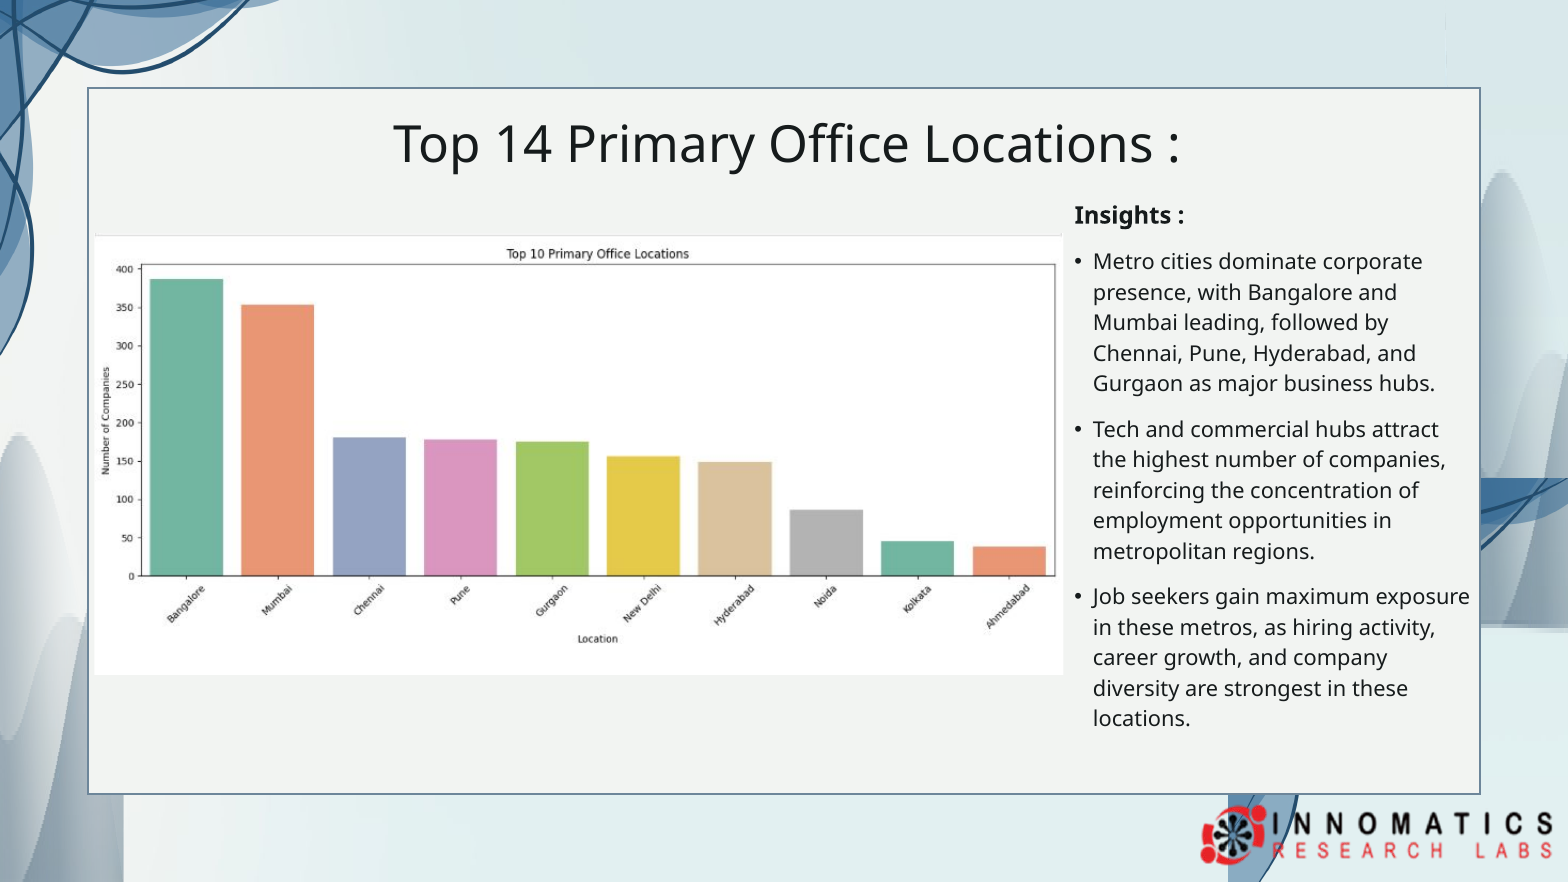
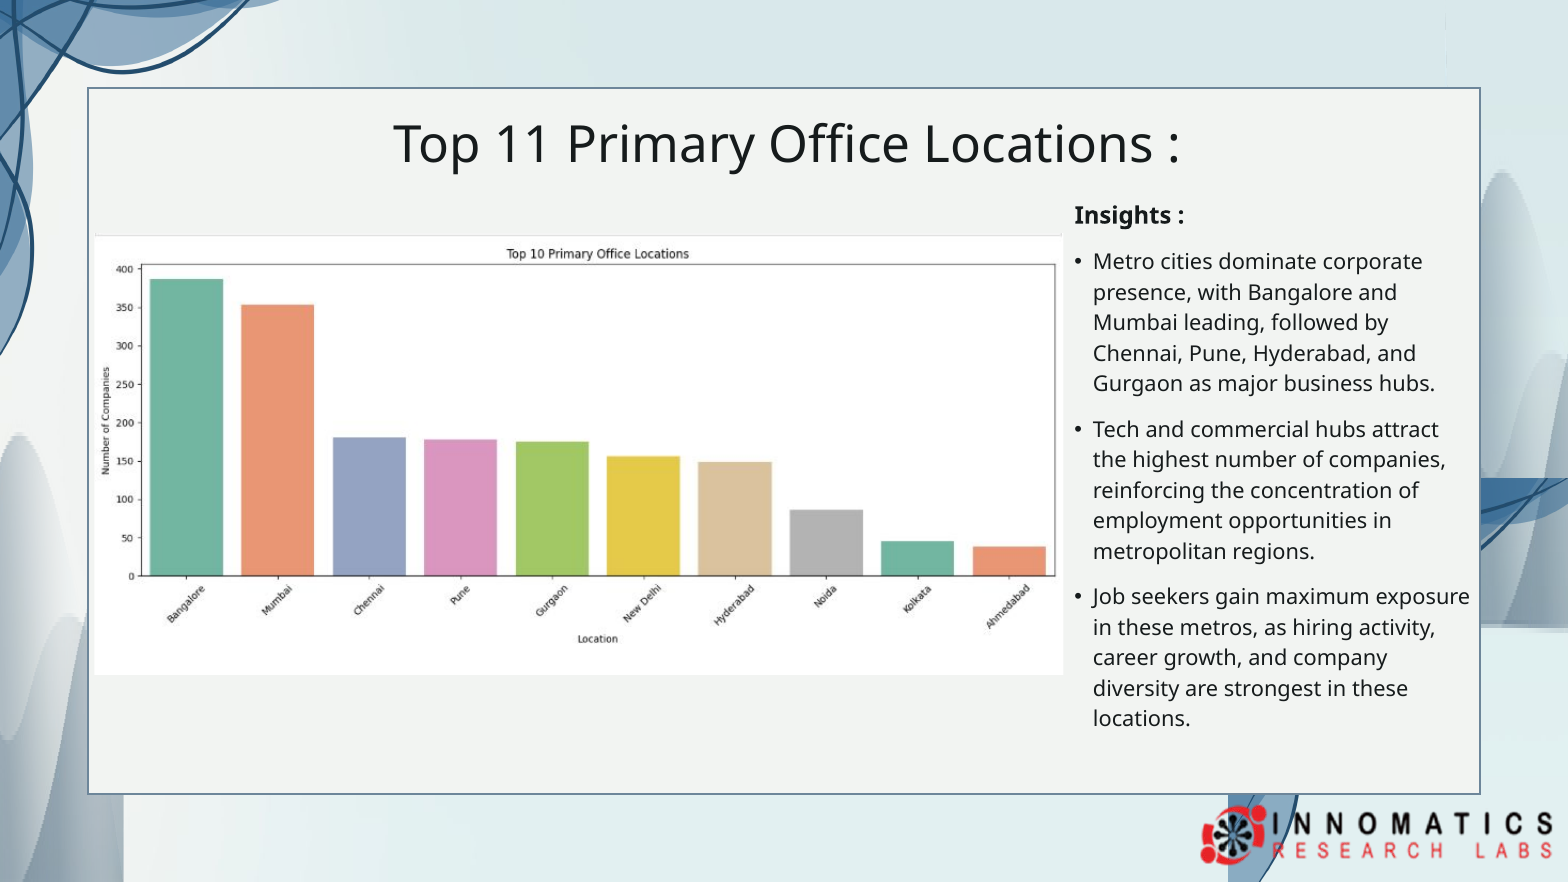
14: 14 -> 11 (524, 145)
